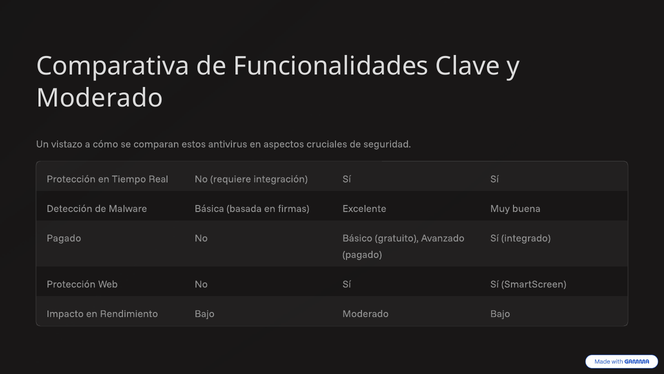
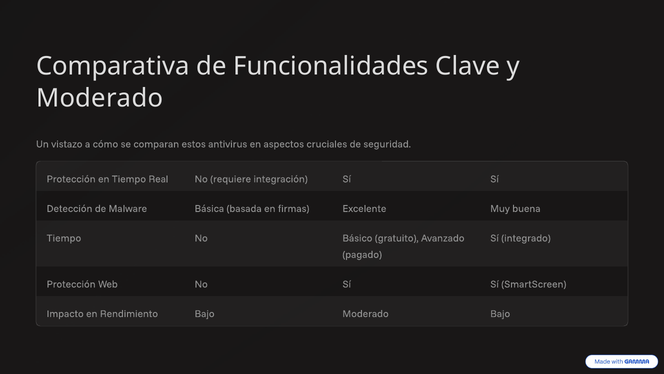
Pagado: Pagado -> Tiempo (64, 238)
